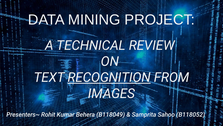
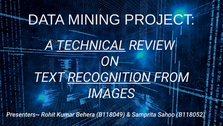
TECHNICAL underline: none -> present (91, 45)
